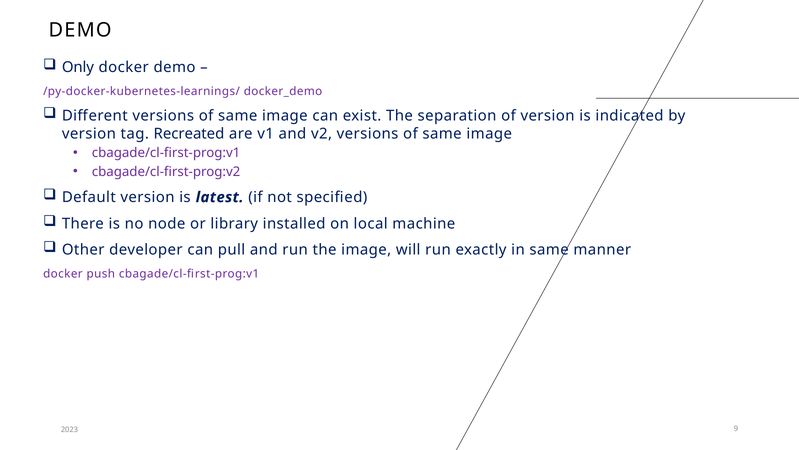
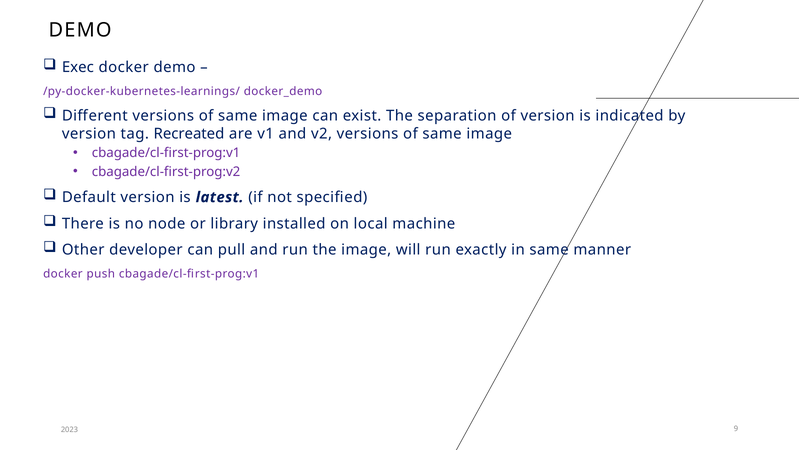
Only: Only -> Exec (78, 67)
